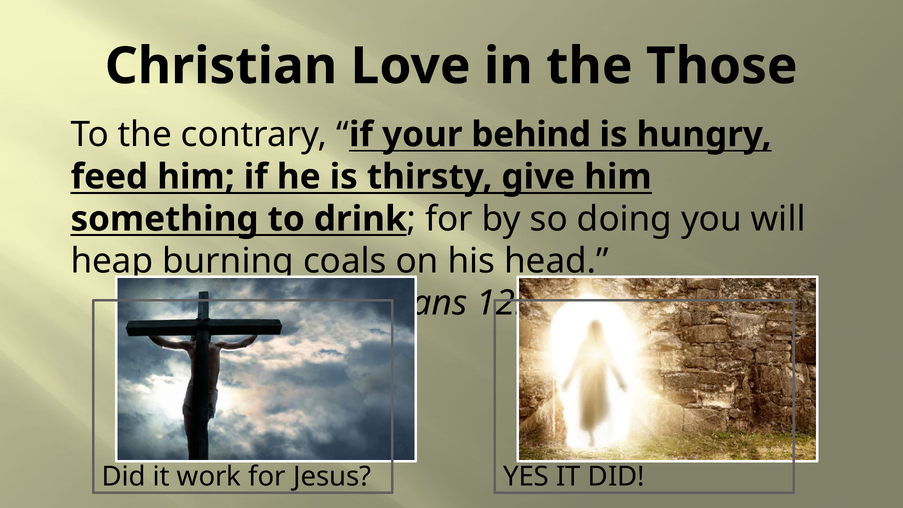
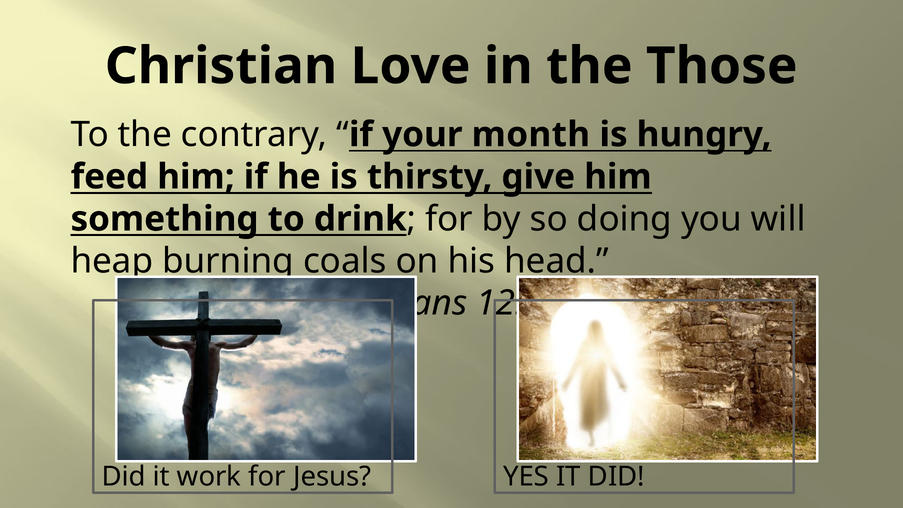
behind: behind -> month (531, 135)
